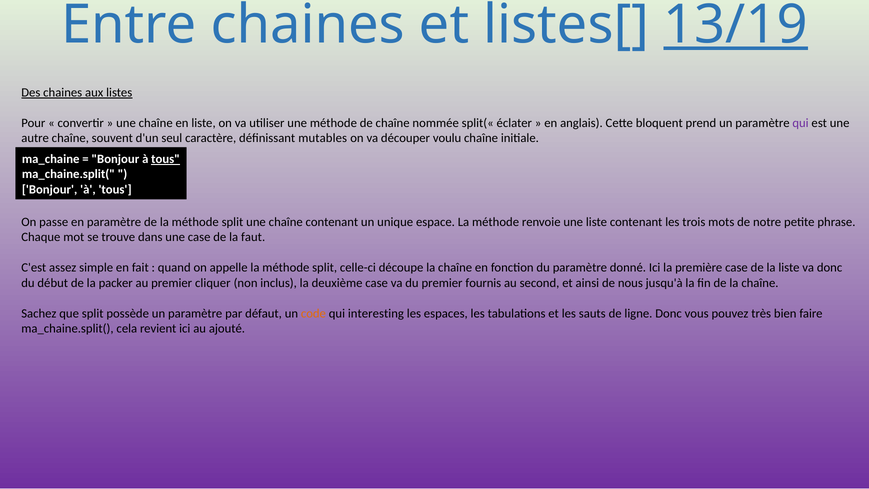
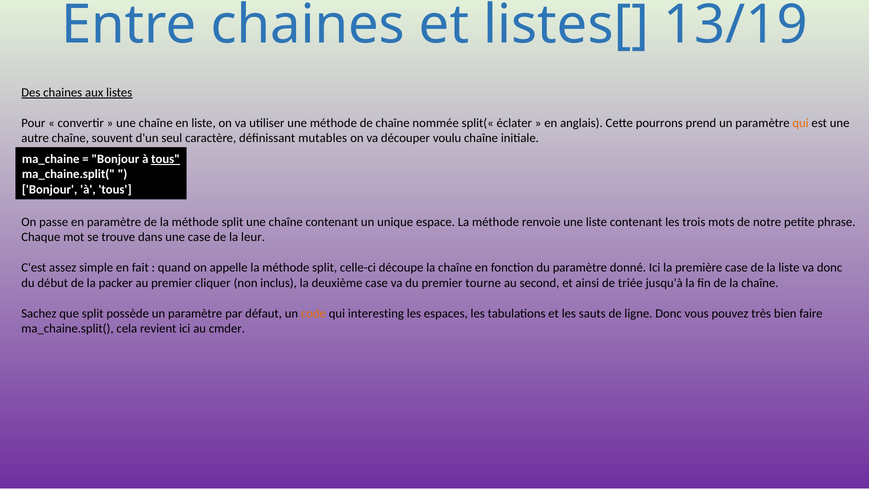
13/19 underline: present -> none (736, 25)
bloquent: bloquent -> pourrons (659, 123)
qui colour: purple -> orange (801, 123)
faut: faut -> leur (253, 237)
fournis: fournis -> tourne (483, 283)
nous: nous -> triée (630, 283)
ajouté: ajouté -> cmder (227, 328)
